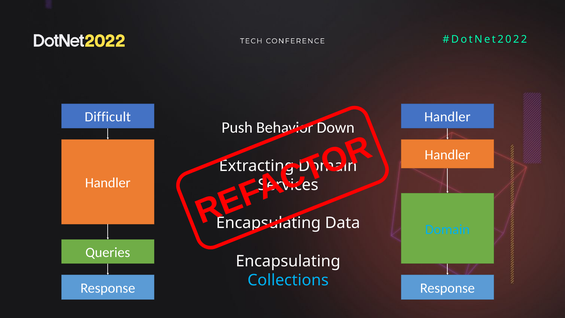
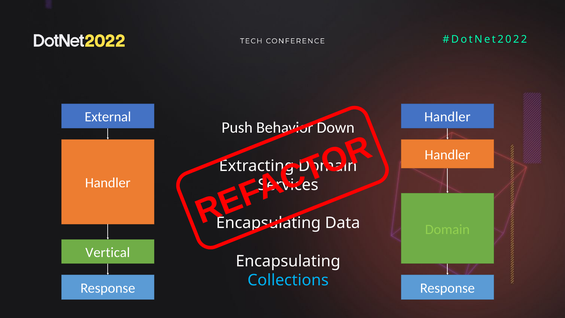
Difficult: Difficult -> External (108, 117)
Domain colour: light blue -> light green (447, 229)
Queries: Queries -> Vertical (108, 252)
